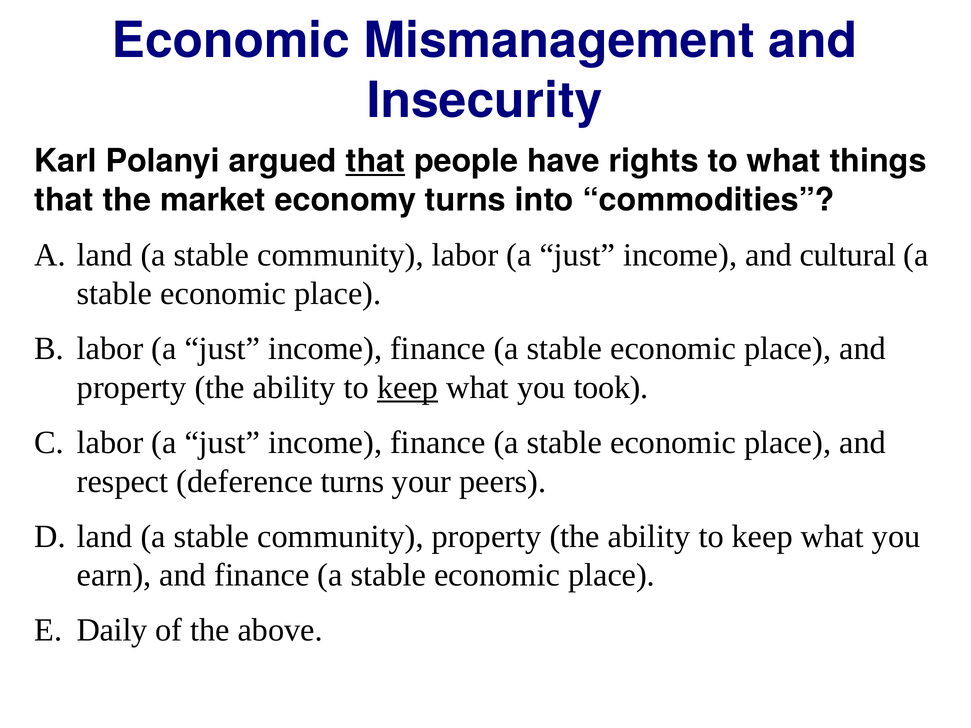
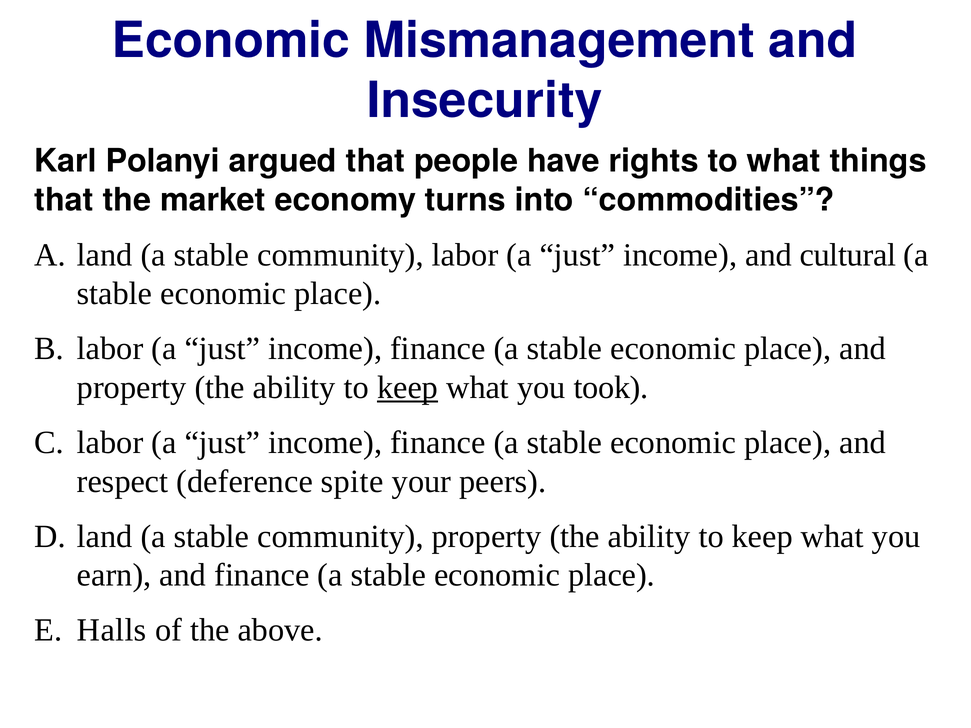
that underline: present -> none (375, 161)
deference turns: turns -> spite (352, 482)
Daily: Daily -> Halls (112, 630)
